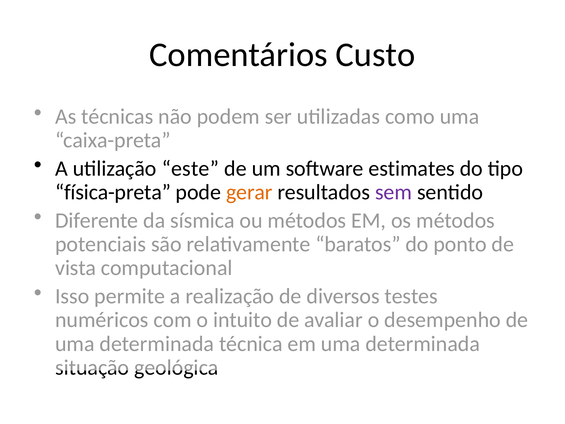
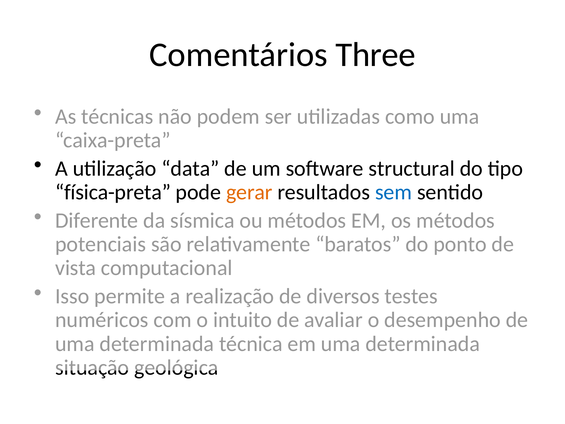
Custo: Custo -> Three (376, 55)
este: este -> data (190, 168)
estimates: estimates -> structural (412, 168)
sem colour: purple -> blue (394, 192)
